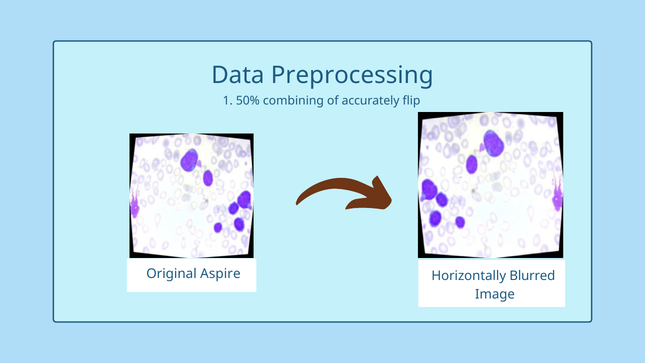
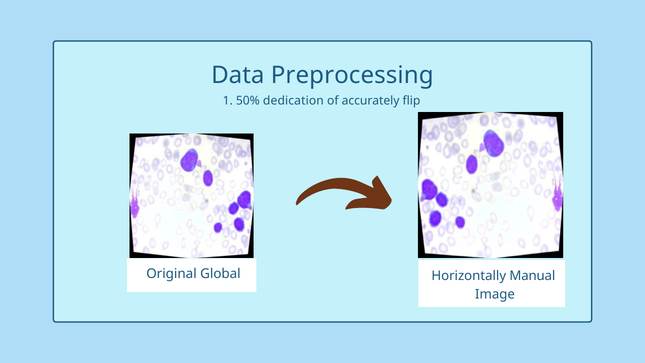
combining: combining -> dedication (293, 101)
Aspire: Aspire -> Global (220, 274)
Blurred: Blurred -> Manual (532, 276)
